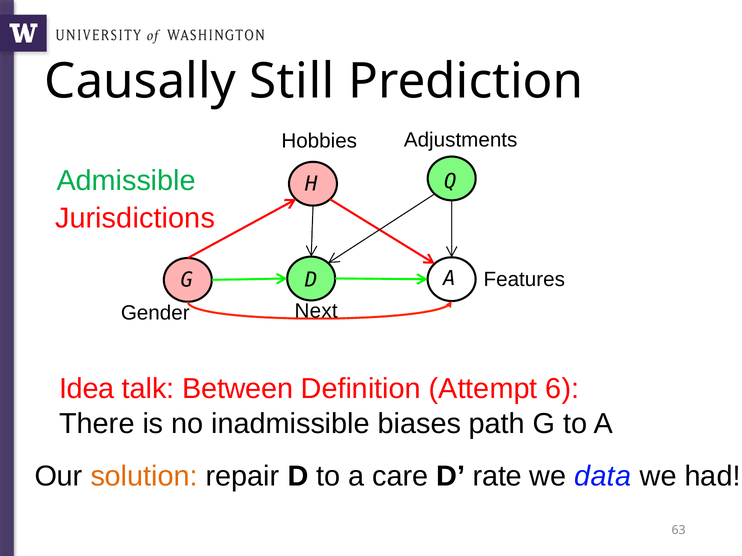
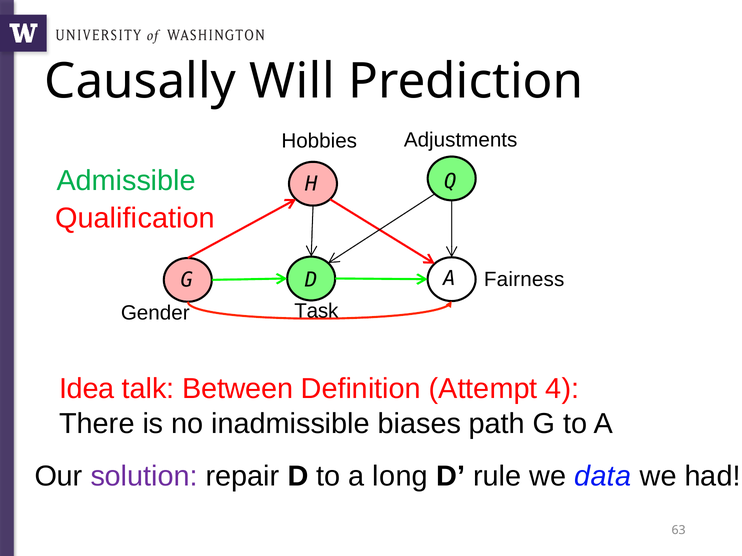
Still: Still -> Will (292, 82)
Jurisdictions: Jurisdictions -> Qualification (135, 218)
Features: Features -> Fairness (524, 280)
Next: Next -> Task (316, 311)
6: 6 -> 4 (562, 389)
solution colour: orange -> purple (144, 477)
care: care -> long (400, 477)
rate: rate -> rule (497, 477)
